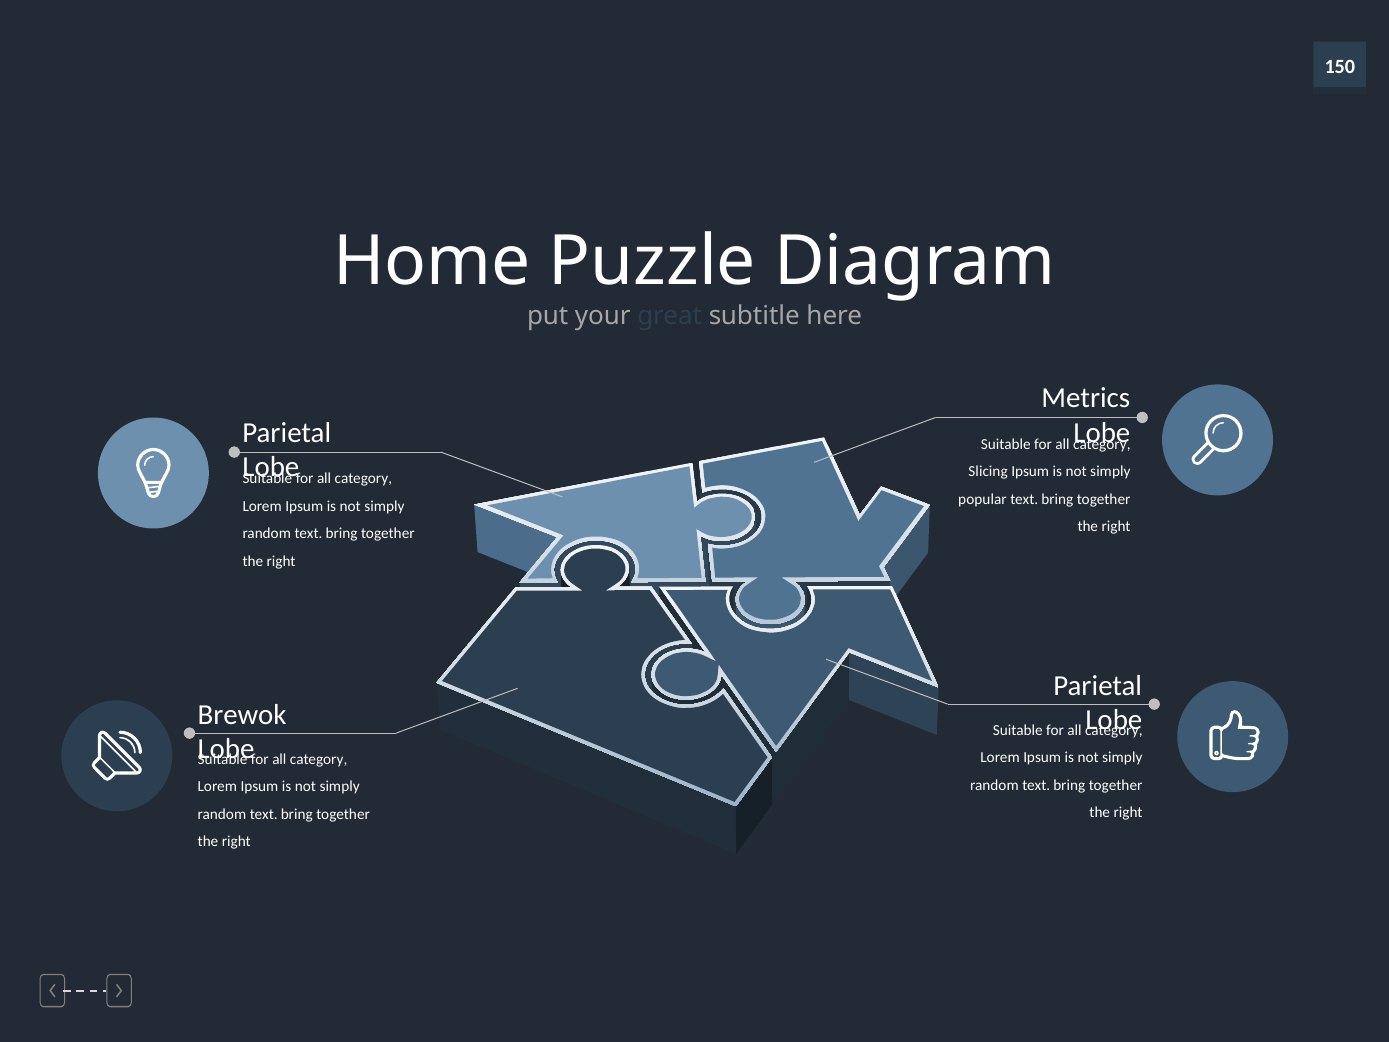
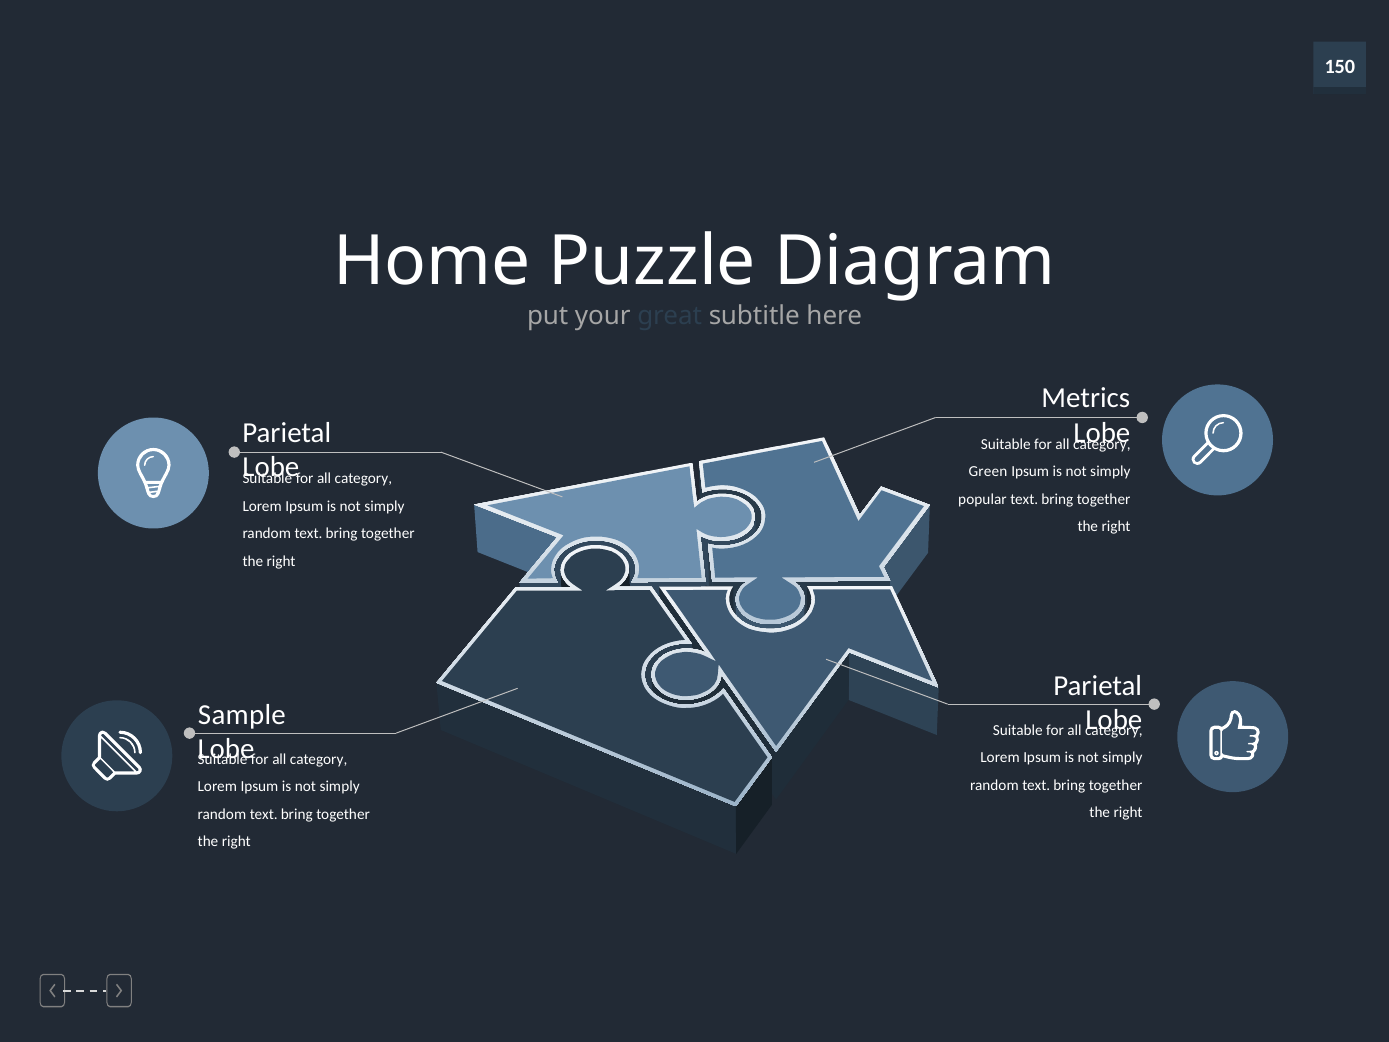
Slicing: Slicing -> Green (988, 472)
Brewok: Brewok -> Sample (242, 714)
